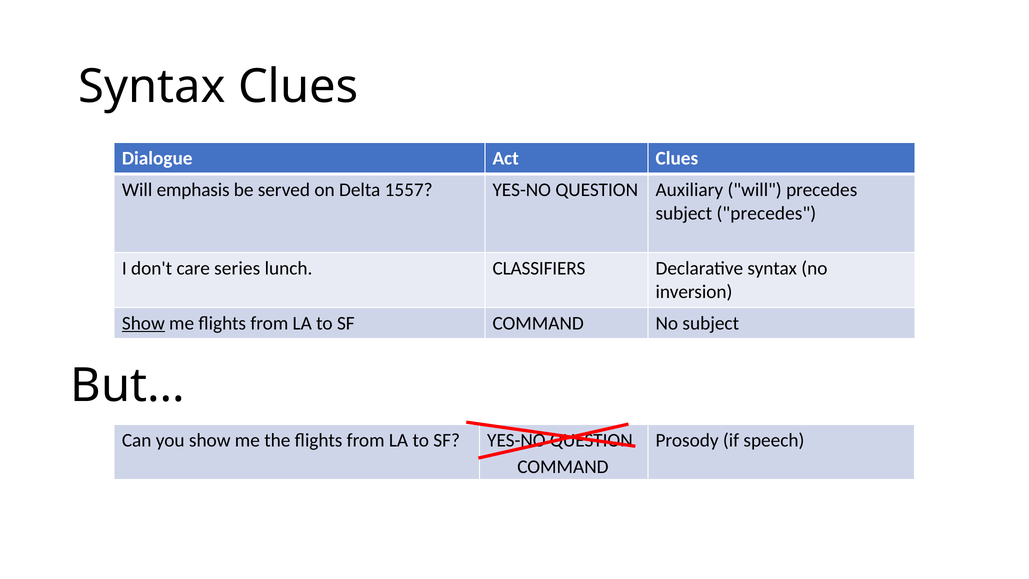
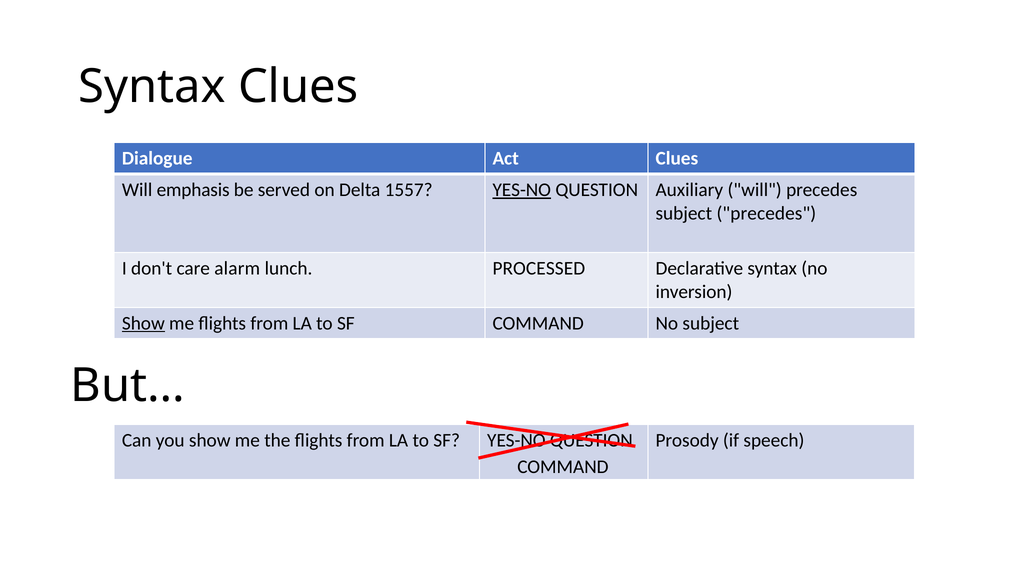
YES-NO underline: none -> present (522, 190)
series: series -> alarm (237, 268)
CLASSIFIERS: CLASSIFIERS -> PROCESSED (539, 268)
